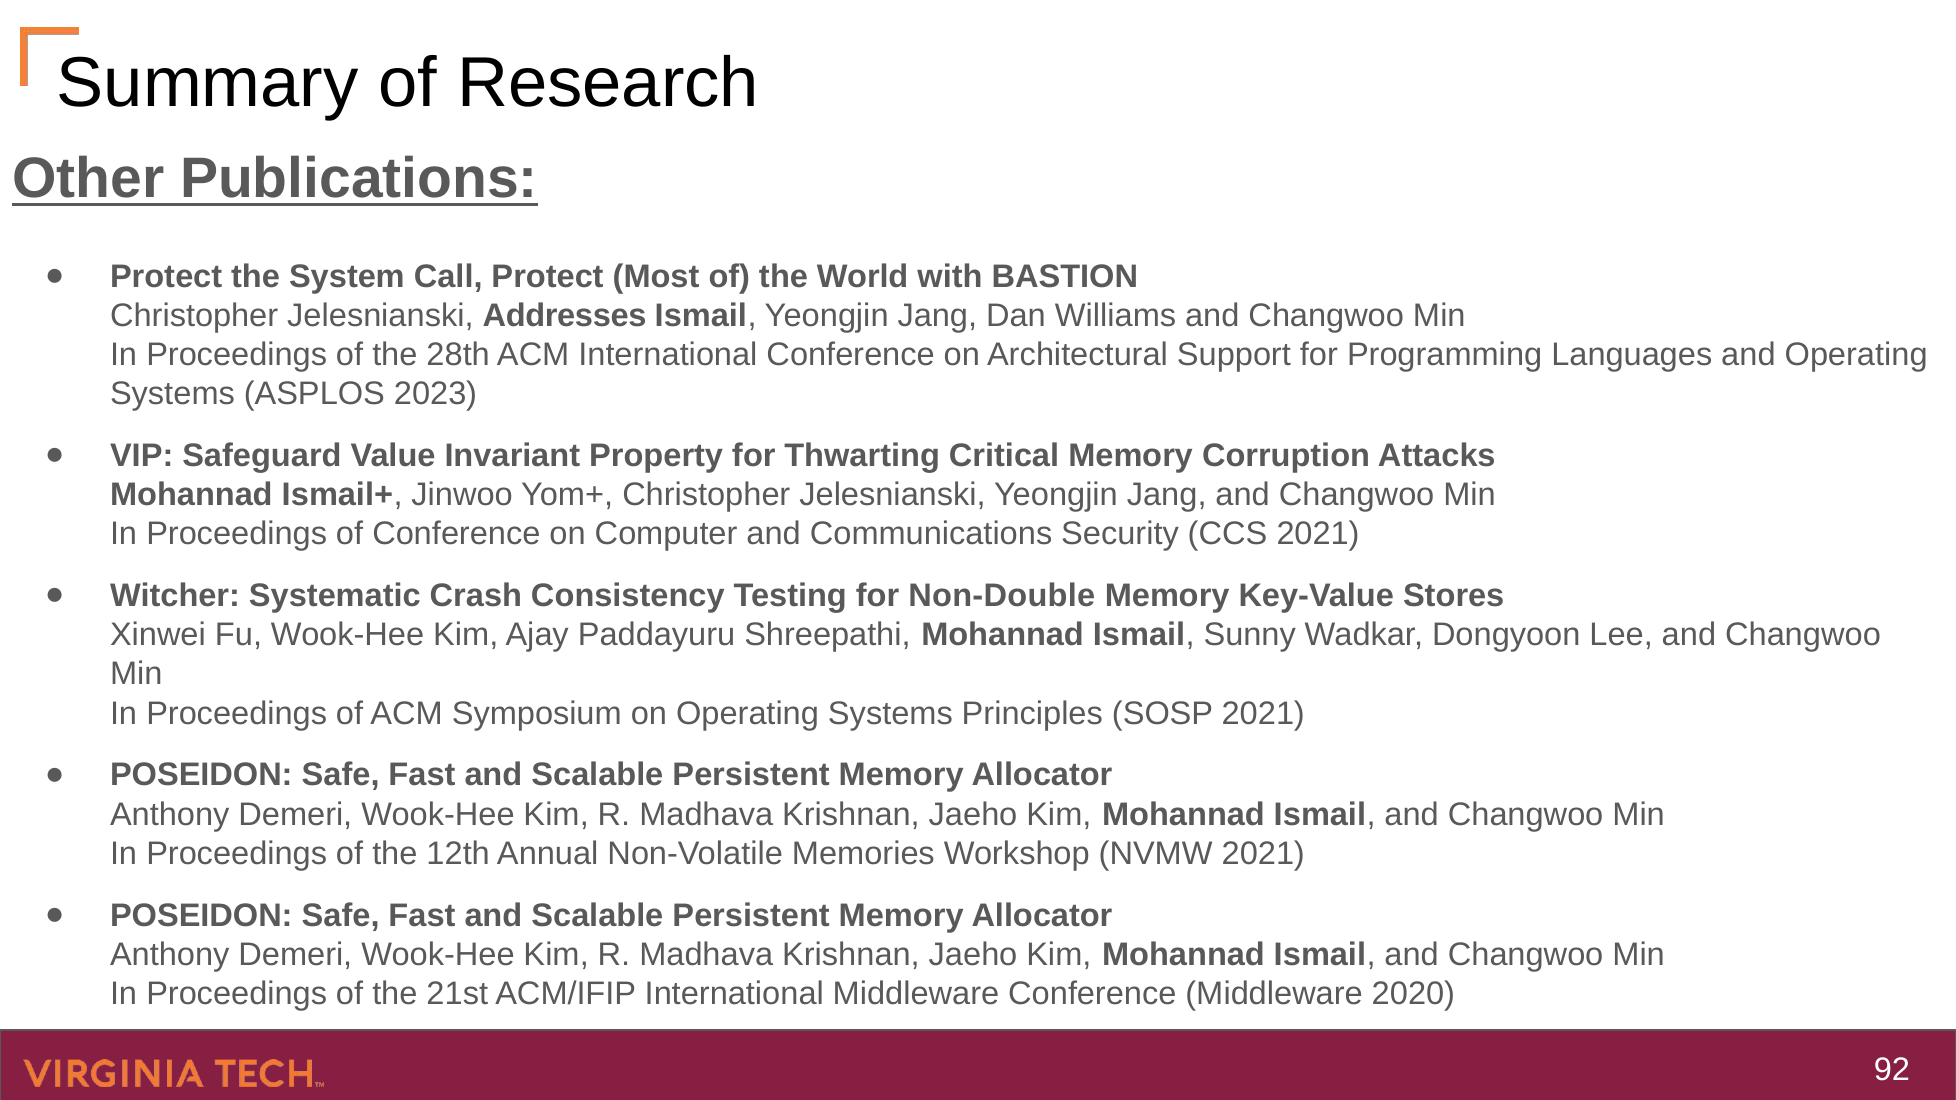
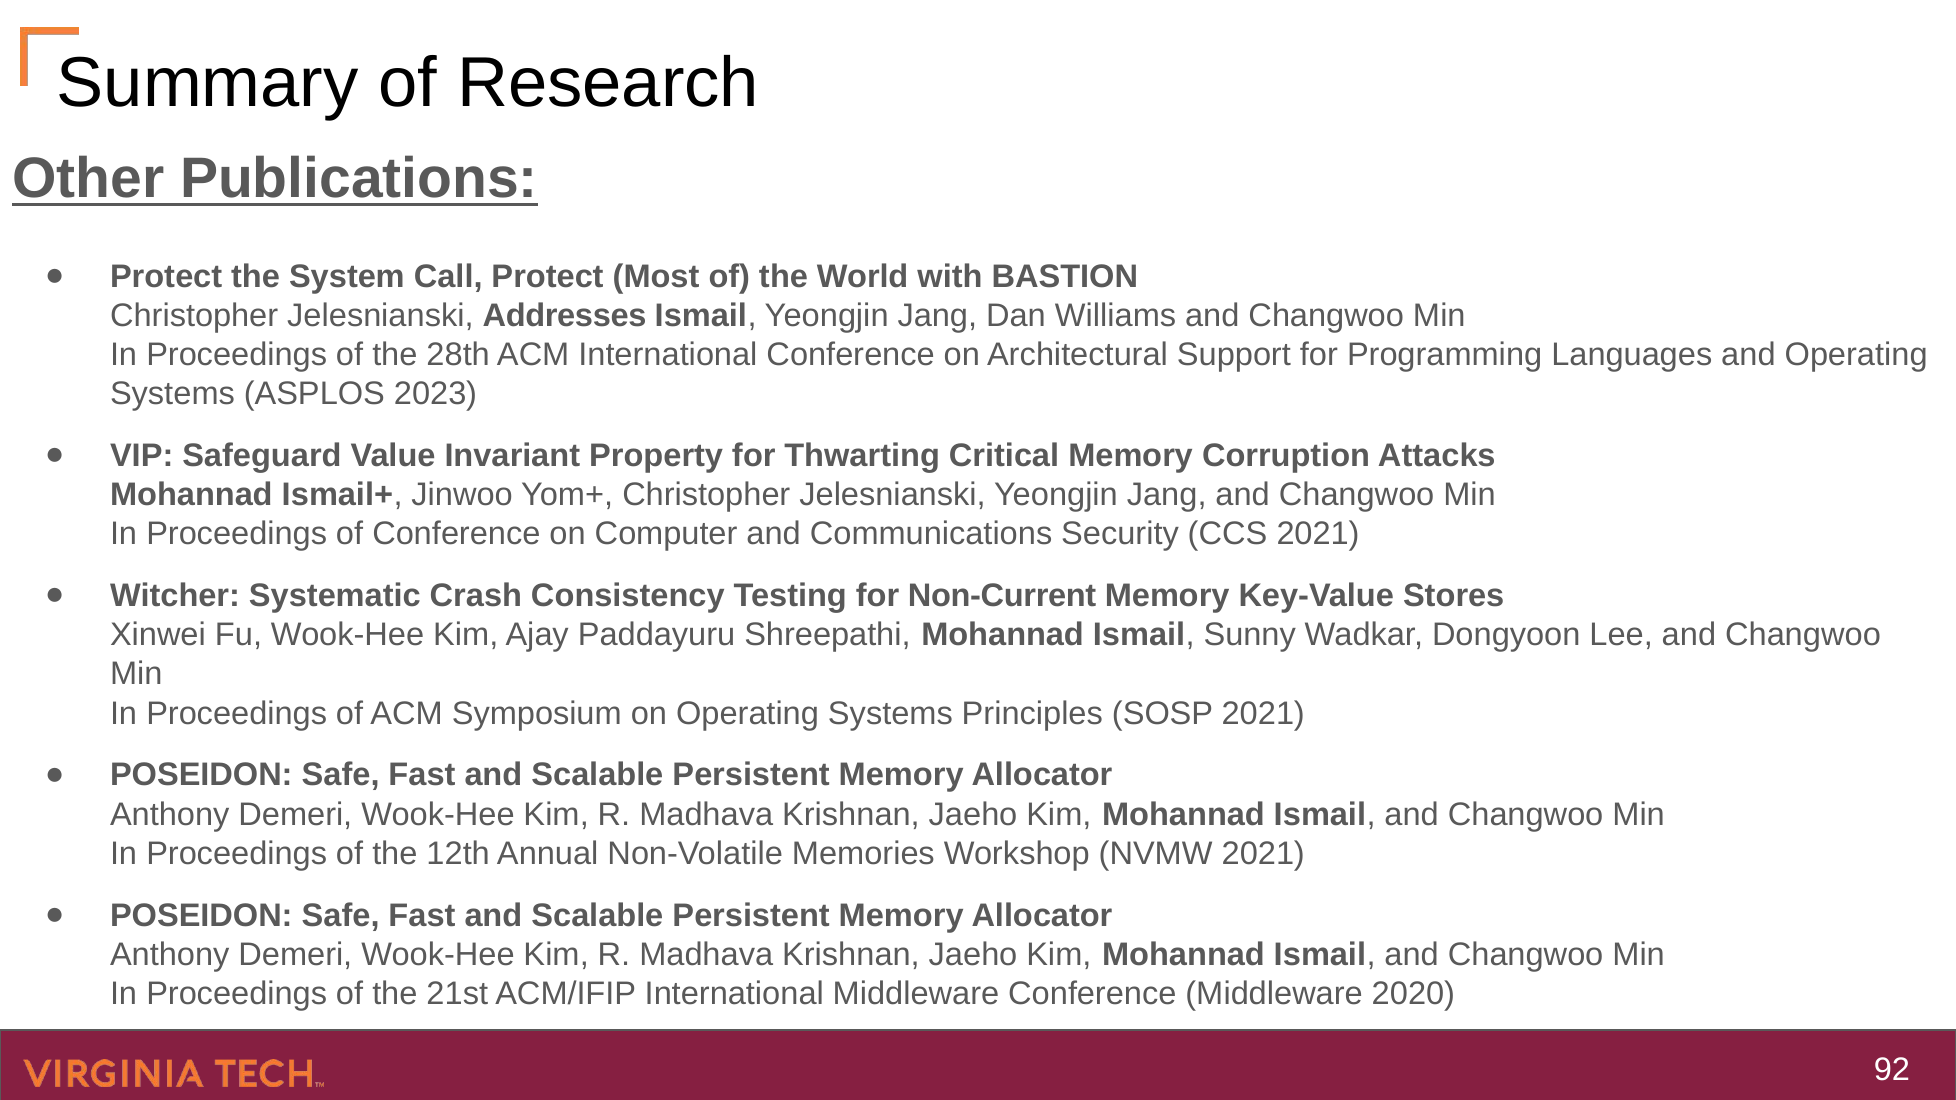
Non-Double: Non-Double -> Non-Current (1002, 596)
